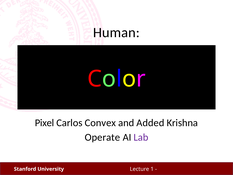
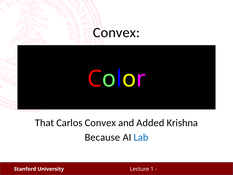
Human: Human -> Convex (116, 33)
Pixel: Pixel -> That (44, 123)
Operate: Operate -> Because (102, 137)
Lab colour: purple -> blue (141, 137)
